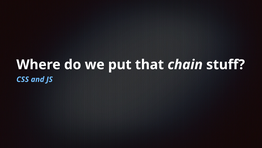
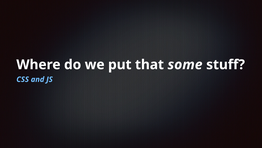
chain: chain -> some (185, 64)
